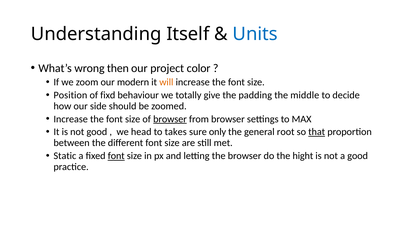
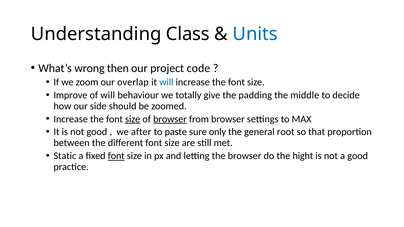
Itself: Itself -> Class (188, 34)
color: color -> code (199, 68)
modern: modern -> overlap (133, 82)
will colour: orange -> blue (166, 82)
Position: Position -> Improve (70, 95)
of fixd: fixd -> will (108, 95)
size underline: none -> present (133, 119)
head: head -> after (141, 132)
takes: takes -> paste (176, 132)
that underline: present -> none (317, 132)
